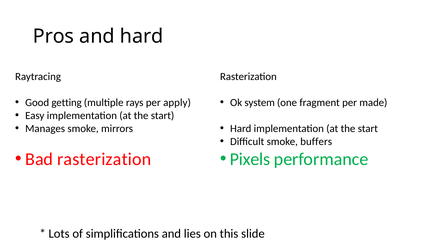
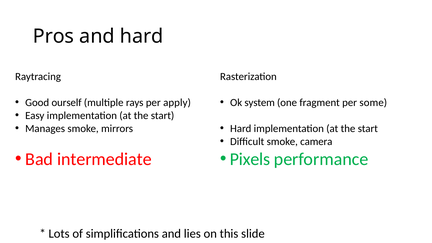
getting: getting -> ourself (67, 103)
made: made -> some (373, 103)
buffers: buffers -> camera (316, 142)
Bad rasterization: rasterization -> intermediate (104, 159)
